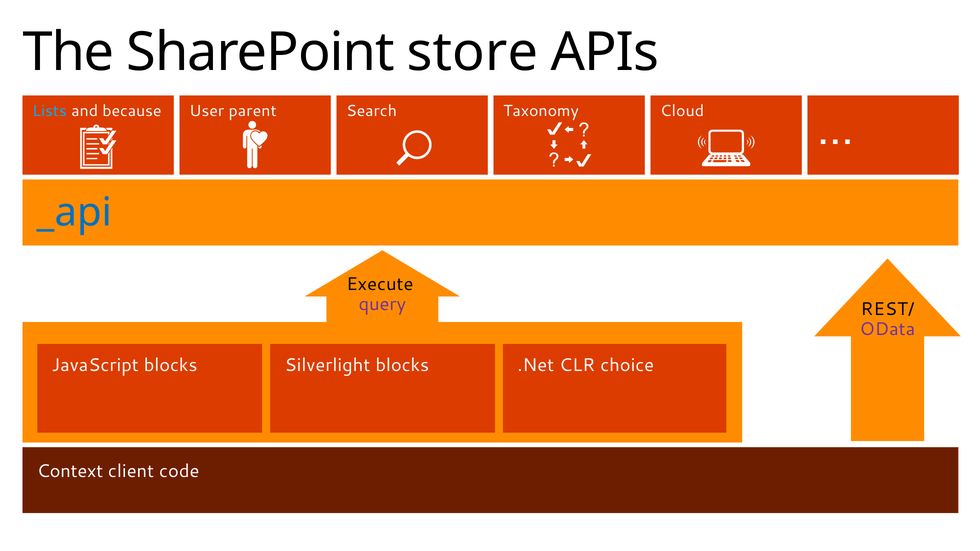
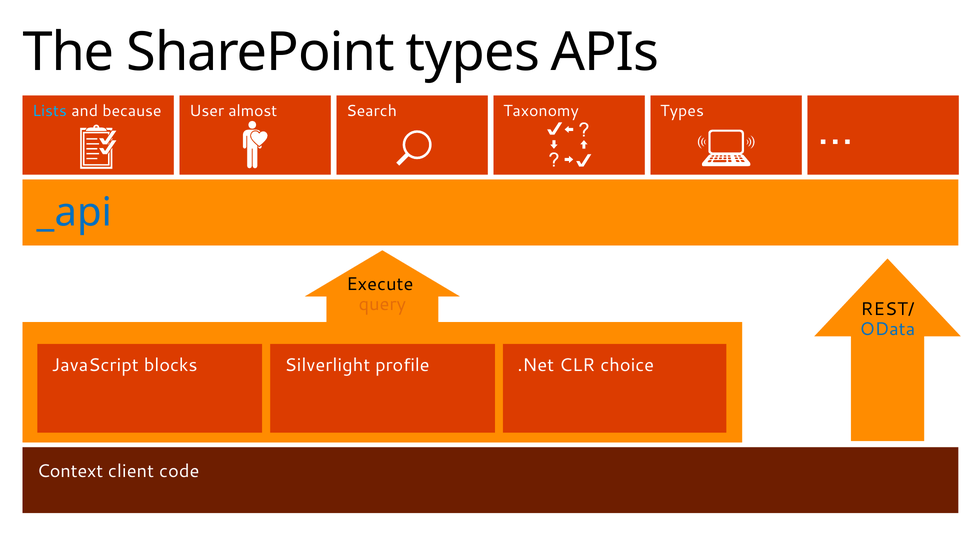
SharePoint store: store -> types (473, 52)
parent: parent -> almost (253, 111)
Taxonomy Cloud: Cloud -> Types (682, 111)
query colour: purple -> orange (382, 304)
OData colour: purple -> blue (887, 329)
Silverlight blocks: blocks -> profile (402, 365)
